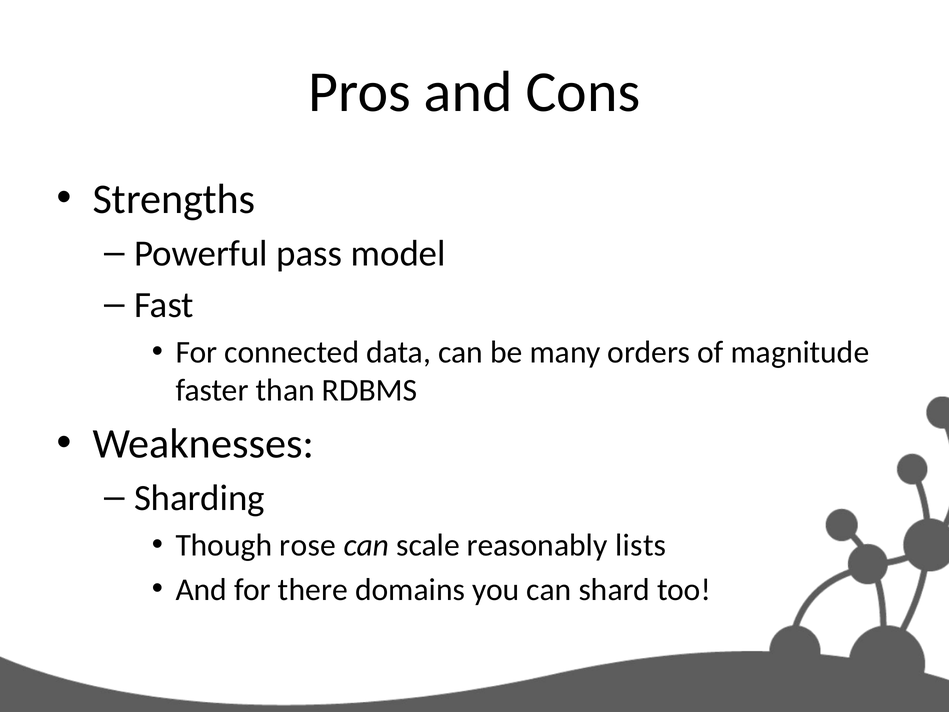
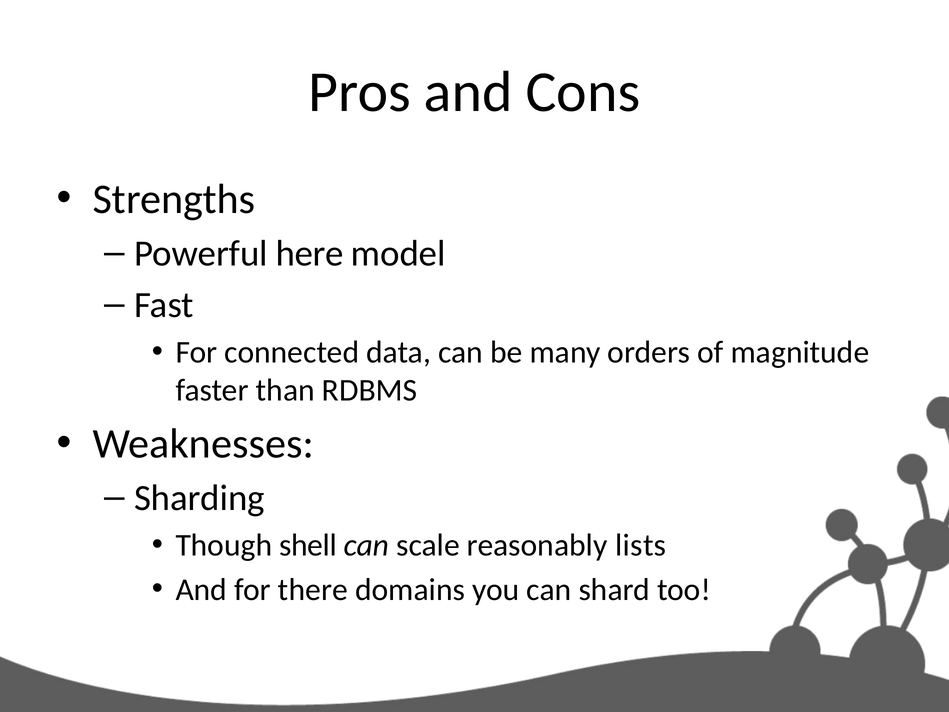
pass: pass -> here (310, 254)
rose: rose -> shell (308, 545)
